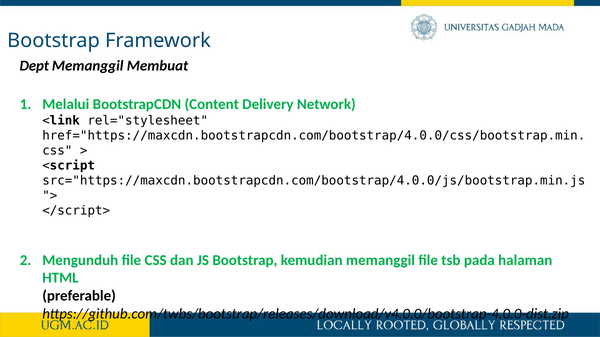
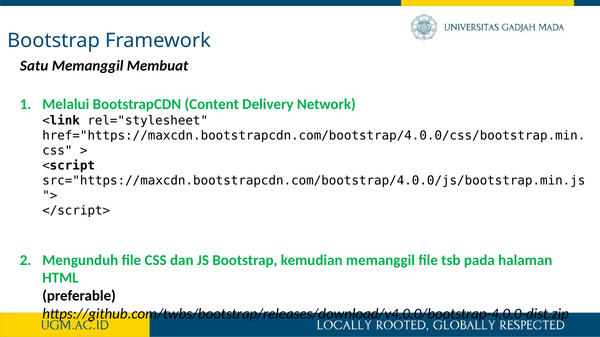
Dept: Dept -> Satu (34, 66)
